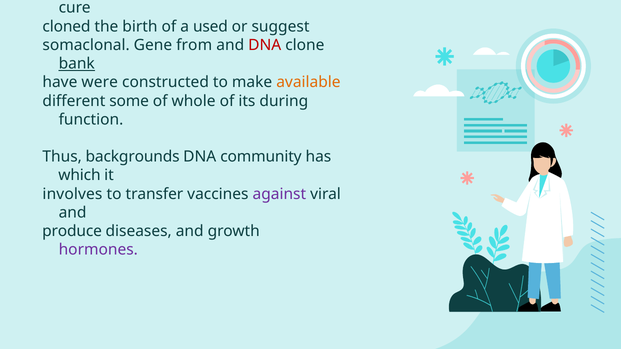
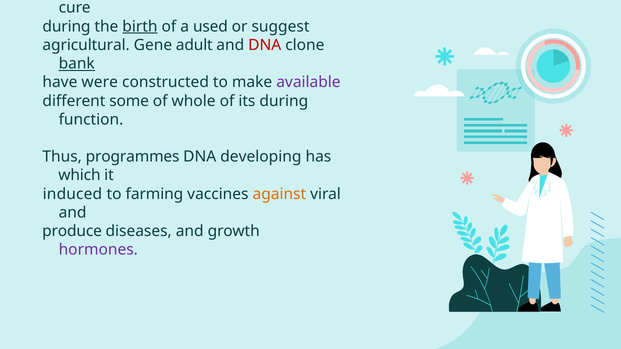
cloned: cloned -> during (67, 26)
birth underline: none -> present (140, 26)
somaclonal: somaclonal -> agricultural (86, 45)
from: from -> adult (194, 45)
available colour: orange -> purple (308, 82)
backgrounds: backgrounds -> programmes (133, 157)
community: community -> developing (261, 157)
involves: involves -> induced (72, 194)
transfer: transfer -> farming (154, 194)
against colour: purple -> orange (279, 194)
